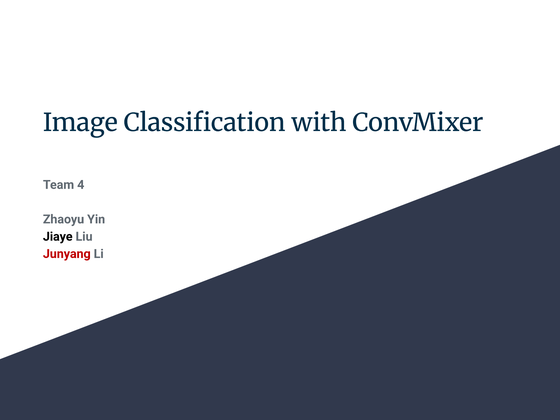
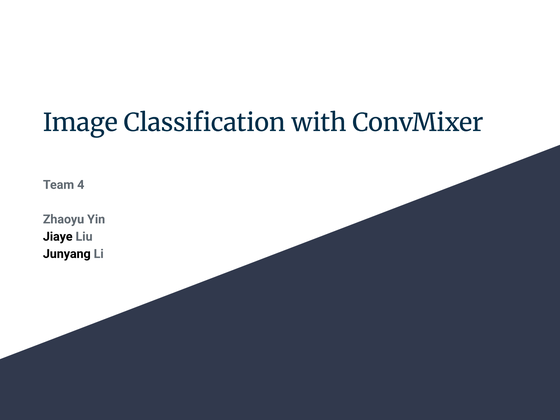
Junyang colour: red -> black (67, 254)
